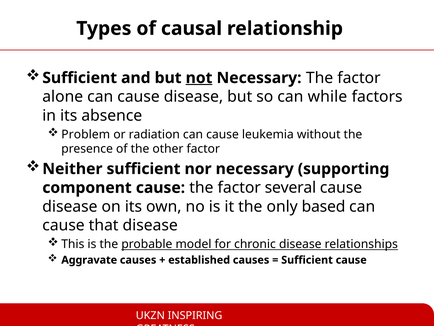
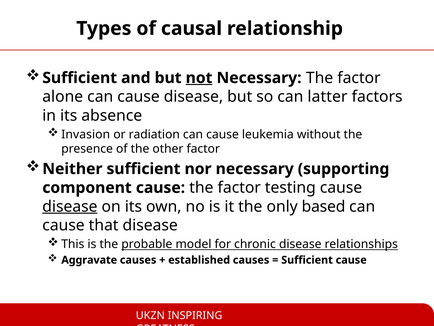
while: while -> latter (327, 97)
Problem: Problem -> Invasion (86, 134)
several: several -> testing (290, 187)
disease underline: none -> present (70, 206)
